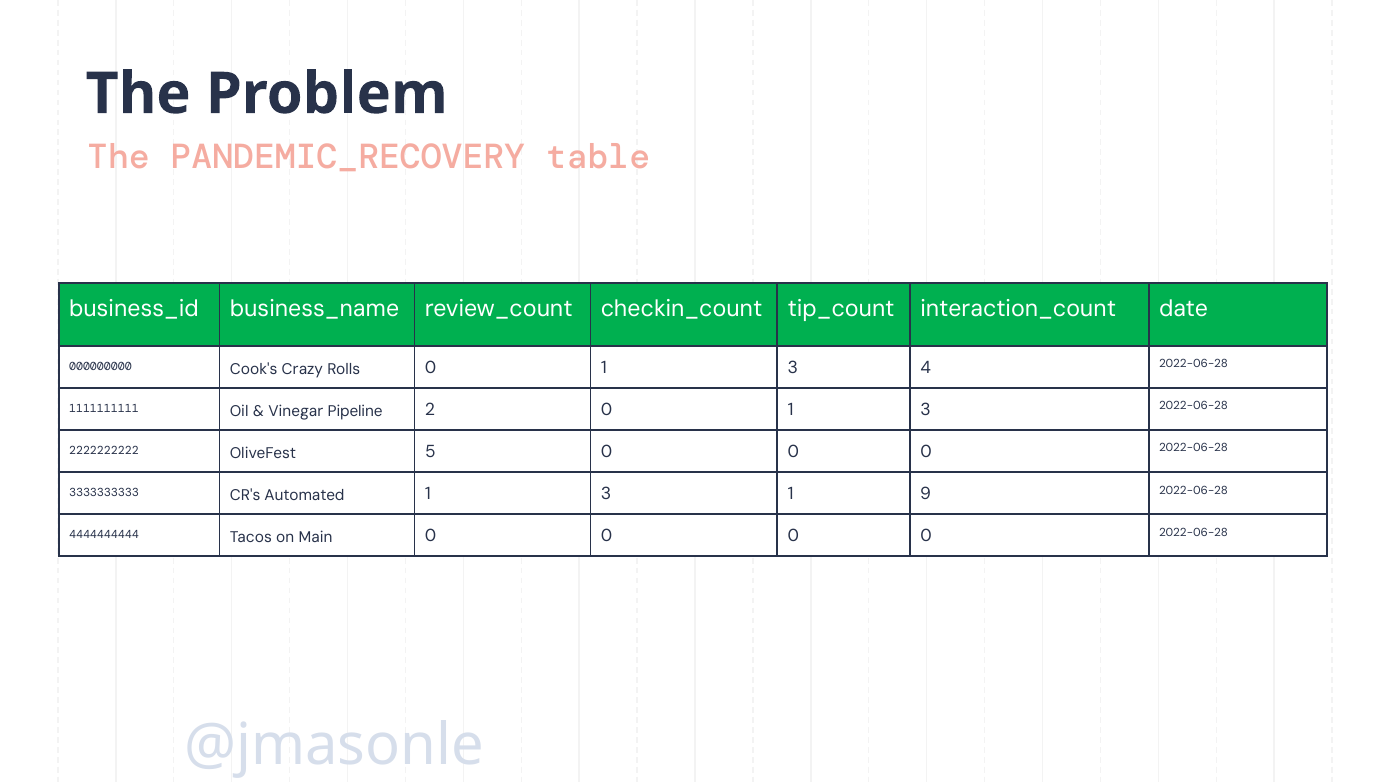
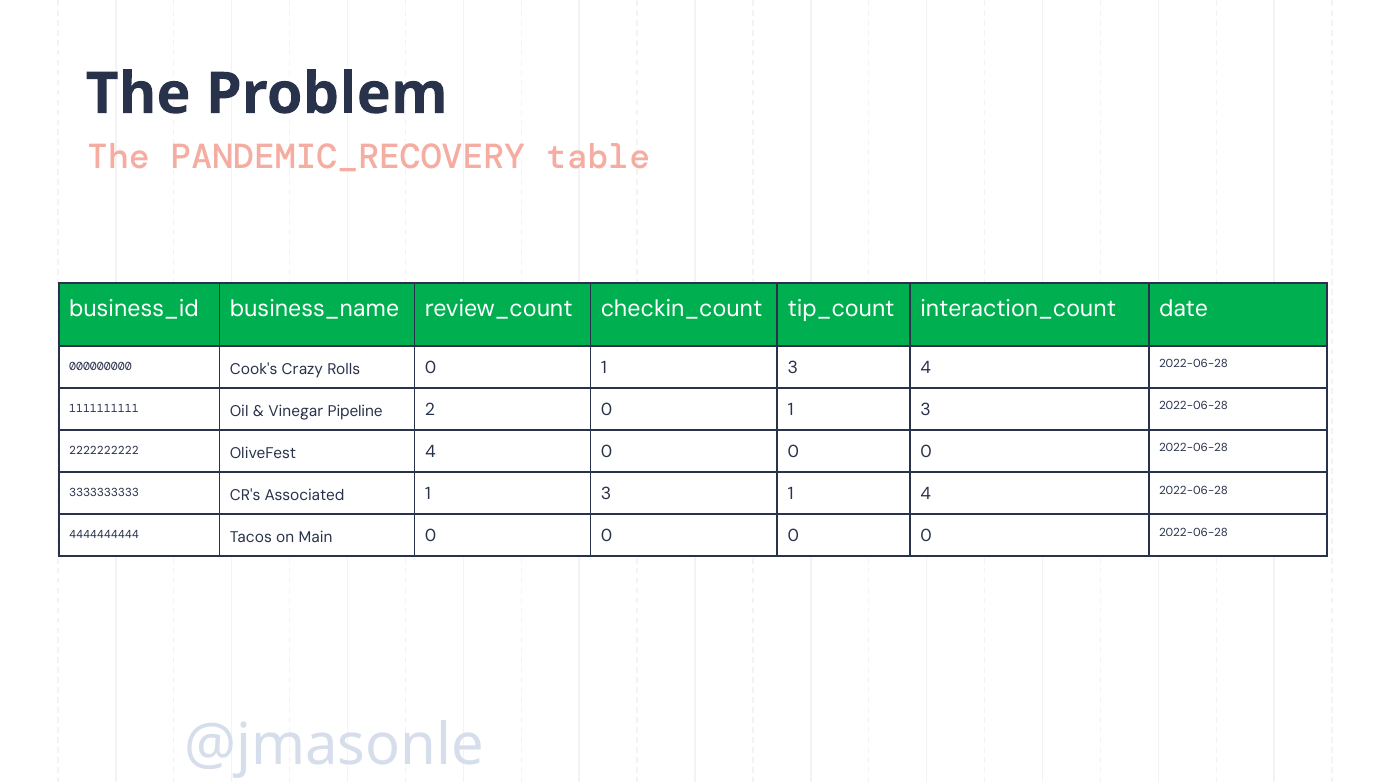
OliveFest 5: 5 -> 4 (430, 452)
Automated: Automated -> Associated (305, 496)
1 9: 9 -> 4 (926, 494)
